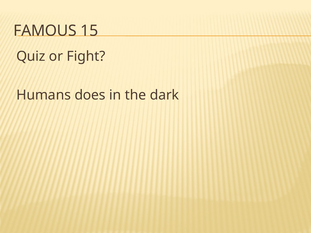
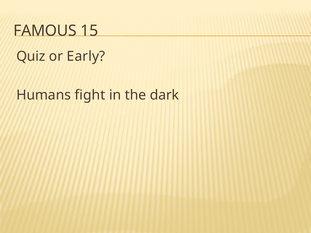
Fight: Fight -> Early (86, 56)
does: does -> fight (90, 95)
